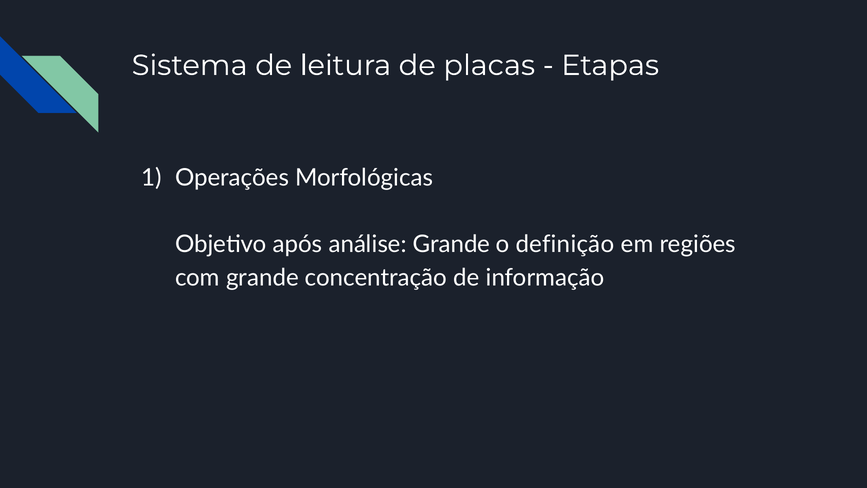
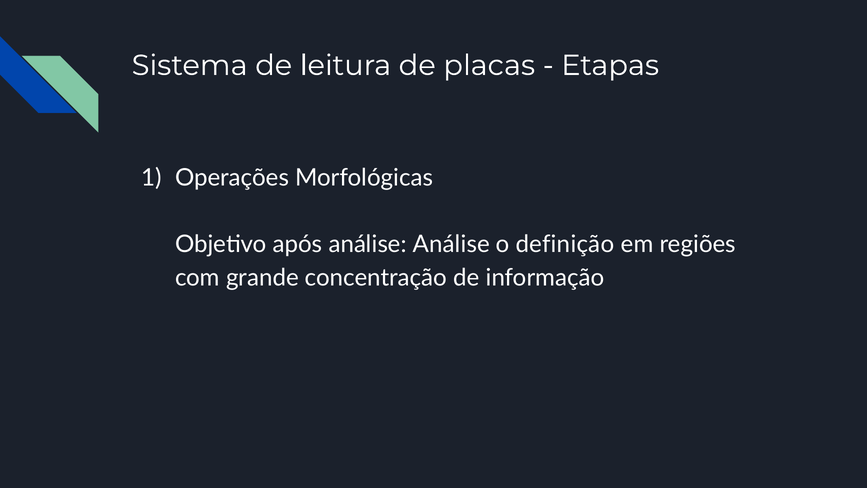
análise Grande: Grande -> Análise (451, 244)
